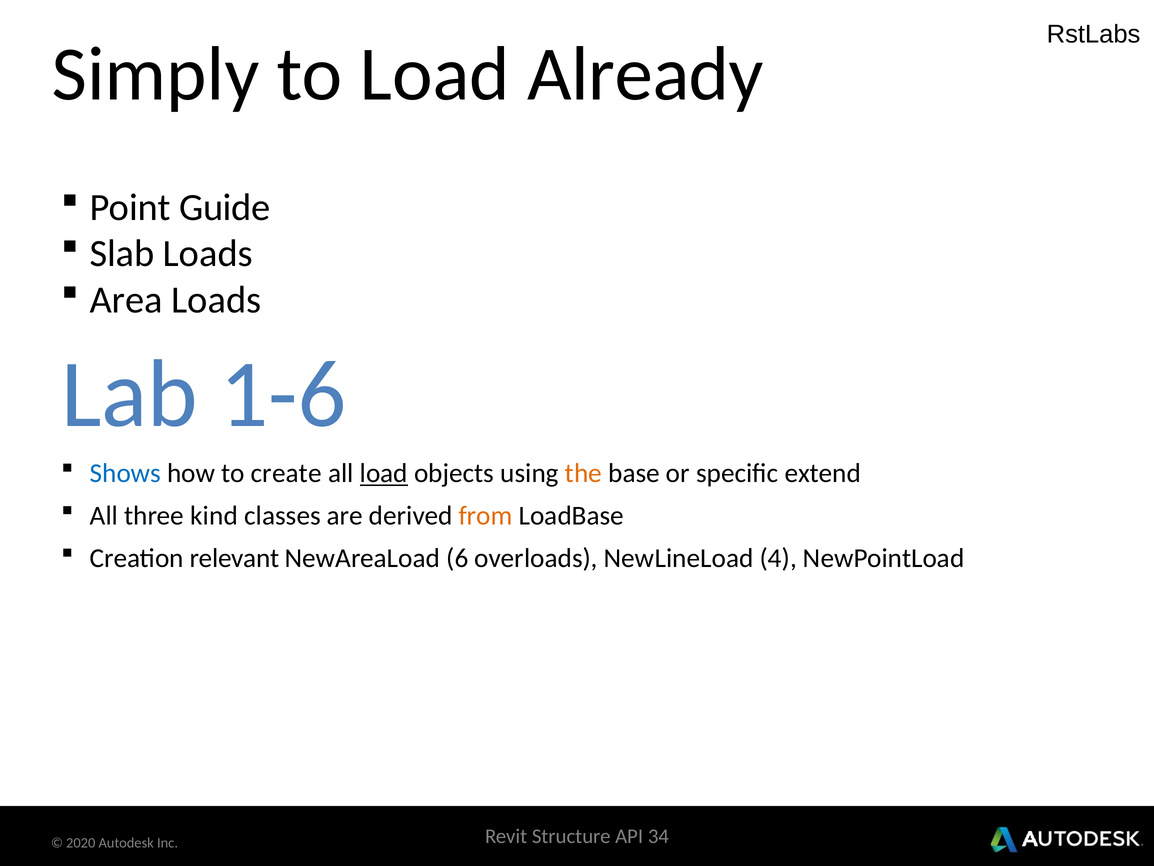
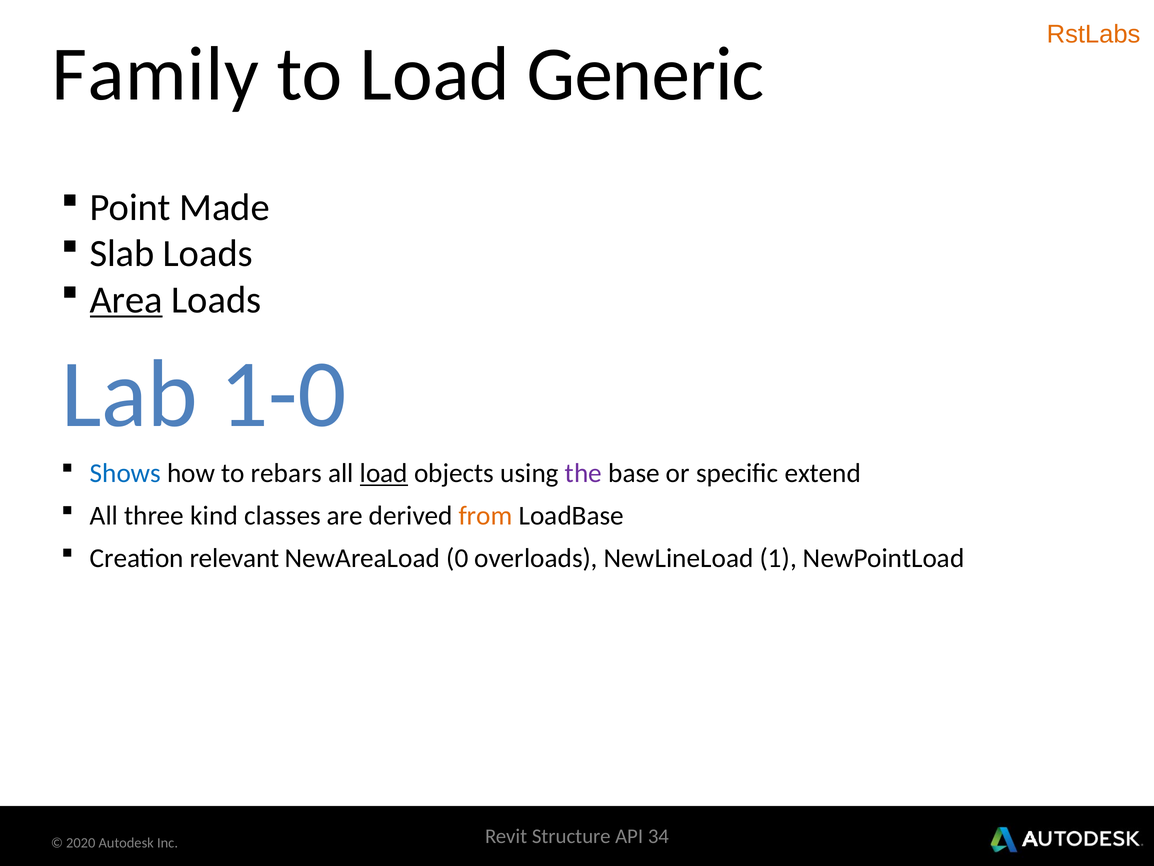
RstLabs colour: black -> orange (1094, 34)
Simply: Simply -> Family (155, 75)
Already: Already -> Generic (646, 75)
Guide: Guide -> Made (225, 207)
Area underline: none -> present (126, 300)
1-6: 1-6 -> 1-0 (283, 394)
create: create -> rebars (286, 473)
the colour: orange -> purple (583, 473)
6: 6 -> 0 (457, 558)
4: 4 -> 1 (778, 558)
